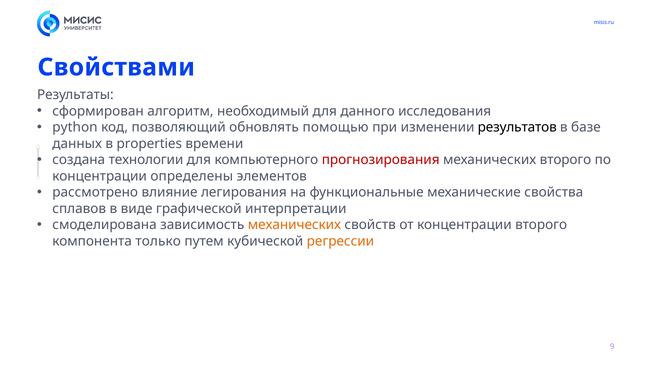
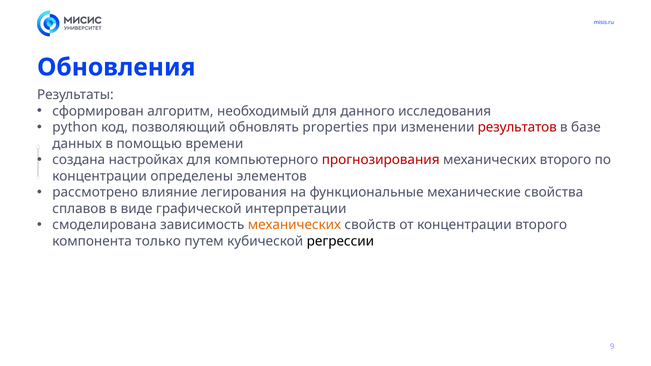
Свойствами: Свойствами -> Обновления (116, 67)
помощью: помощью -> properties (336, 127)
результатов colour: black -> red (517, 127)
properties: properties -> помощью (149, 144)
технологии: технологии -> настройках (146, 160)
регрессии colour: orange -> black (340, 241)
